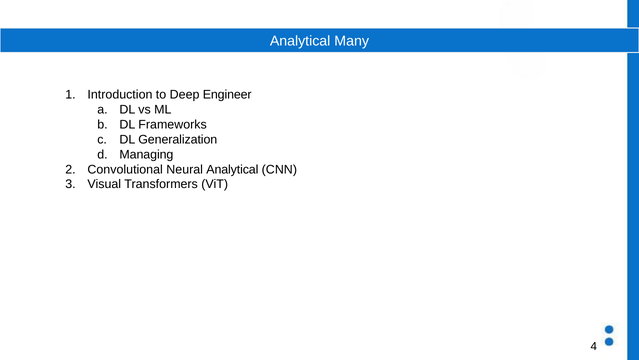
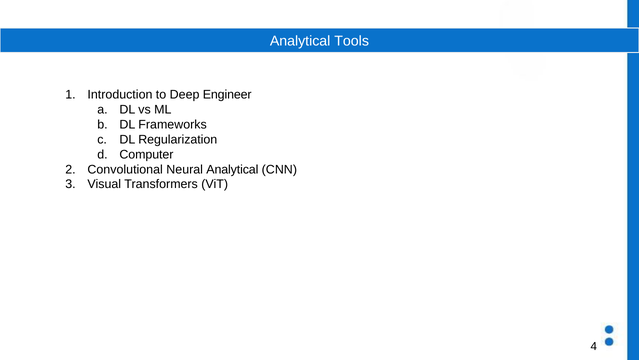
Many: Many -> Tools (352, 41)
Generalization: Generalization -> Regularization (178, 139)
Managing: Managing -> Computer (146, 154)
